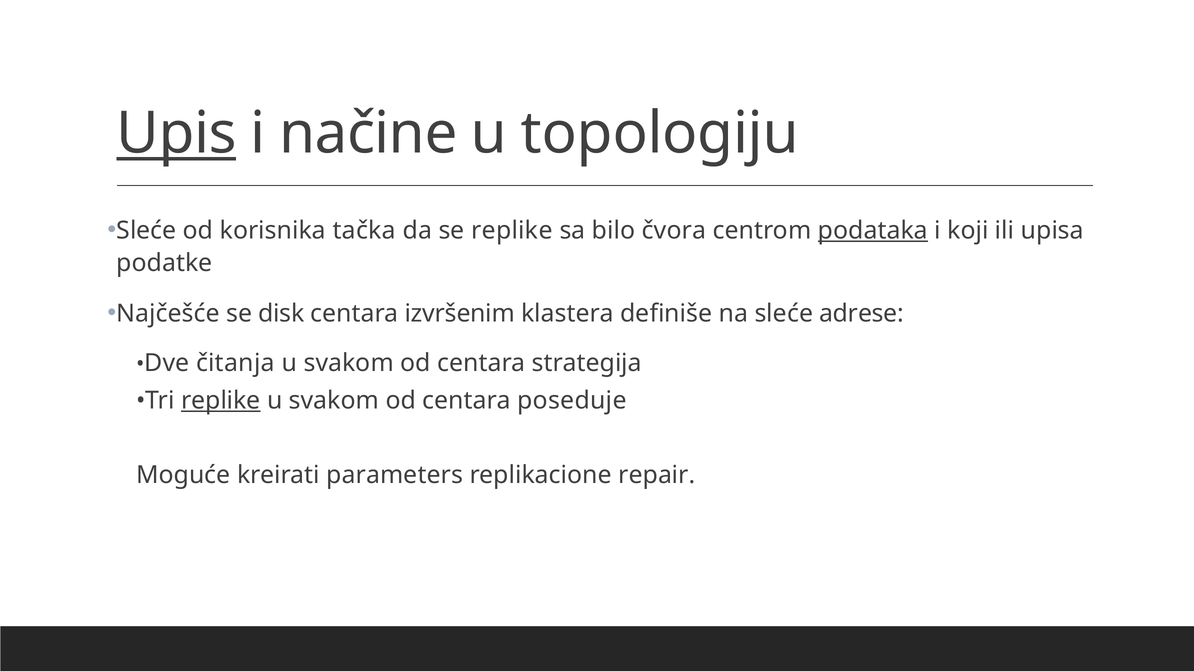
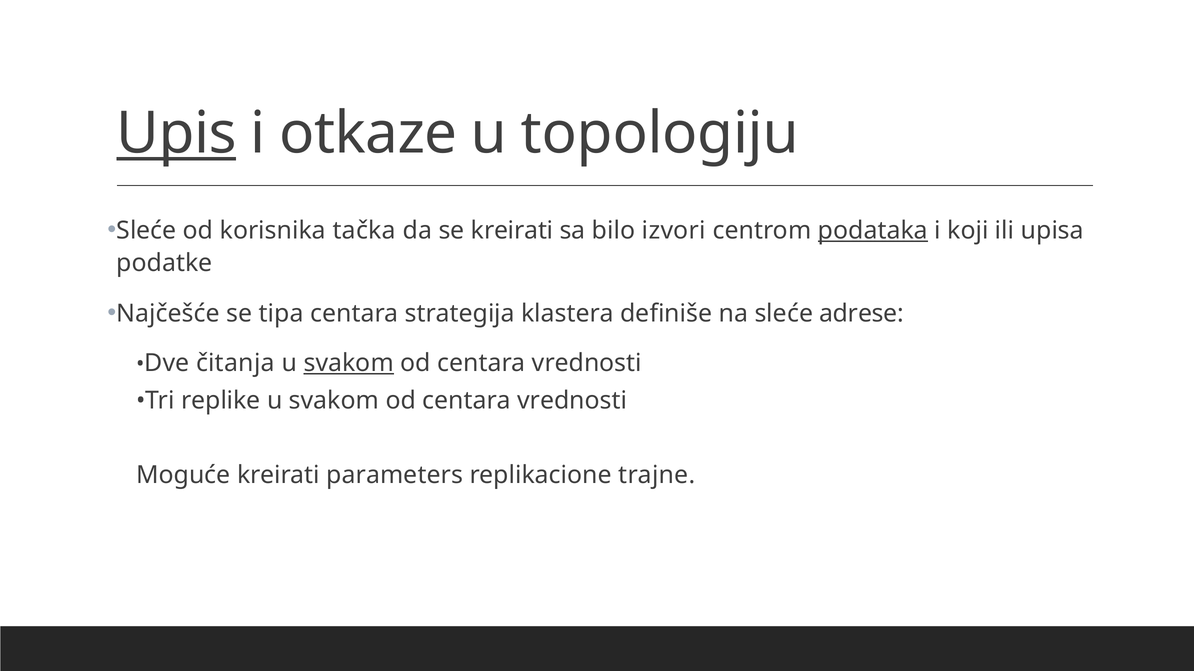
načine: načine -> otkaze (368, 134)
se replike: replike -> kreirati (512, 231)
čvora: čvora -> izvori (674, 231)
disk: disk -> tipa (281, 314)
izvršenim: izvršenim -> strategija (460, 314)
svakom underline: none -> present (349, 364)
strategija: strategija -> vrednosti (587, 364)
replike underline: present -> none (221, 401)
poseduje: poseduje -> vrednosti (572, 401)
repair: repair -> trajne (657, 476)
